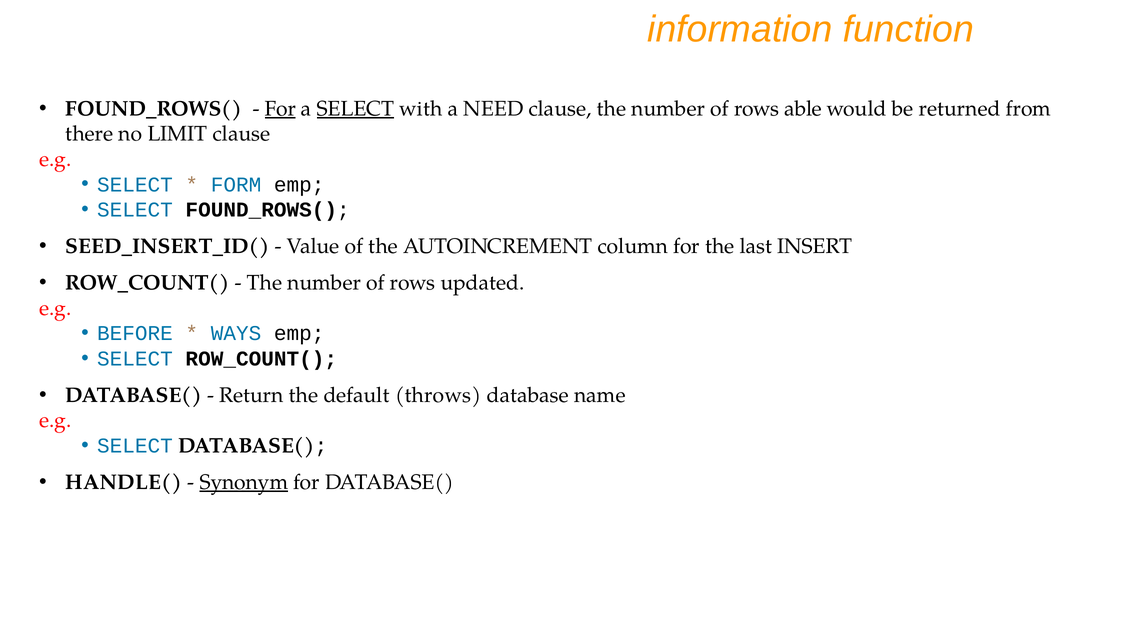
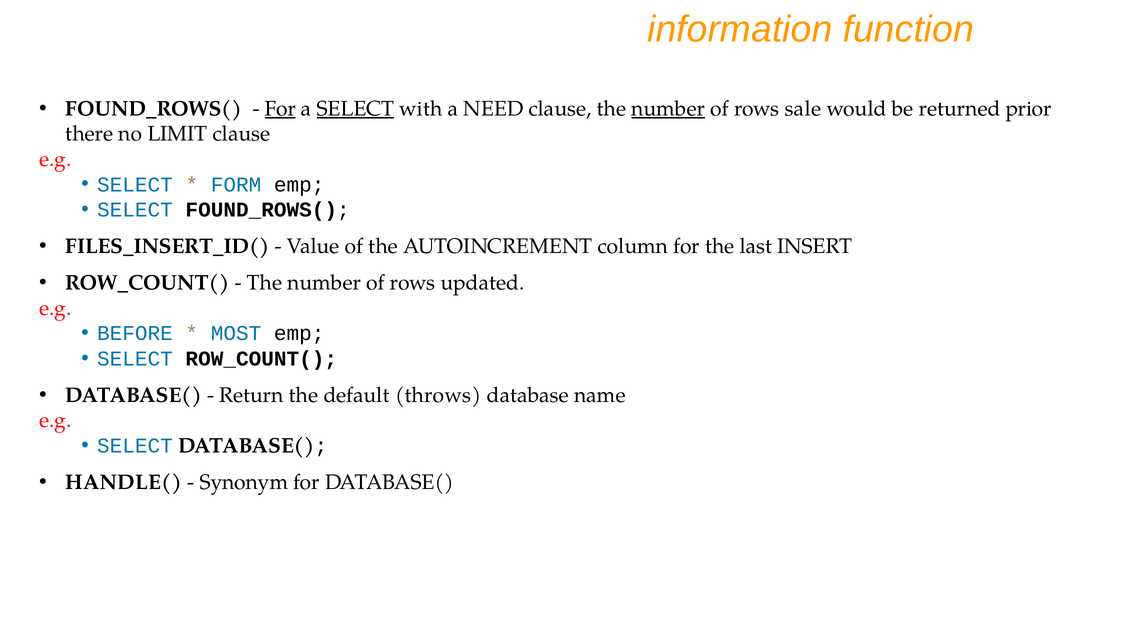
number underline: none -> present (668, 109)
able: able -> sale (803, 109)
from: from -> prior (1028, 109)
SEED_INSERT_ID(: SEED_INSERT_ID( -> FILES_INSERT_ID( (168, 246)
WAYS: WAYS -> MOST (236, 333)
Synonym underline: present -> none (244, 482)
